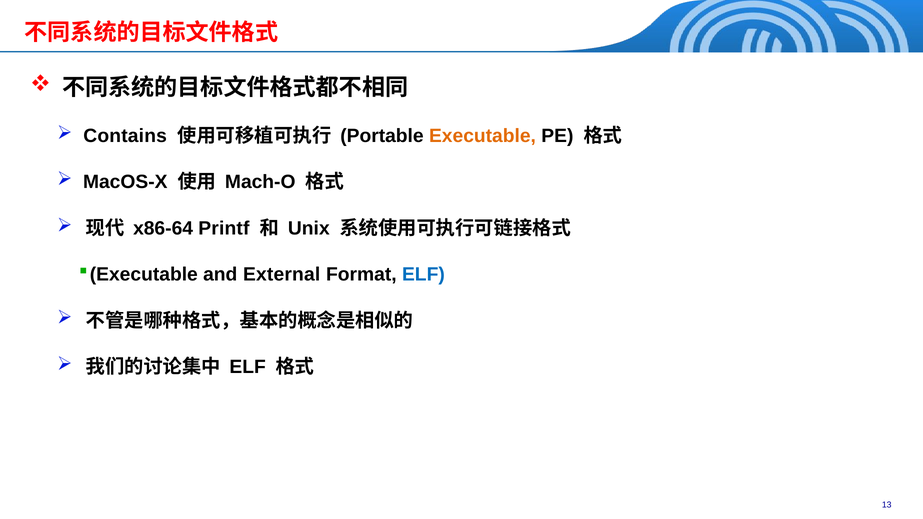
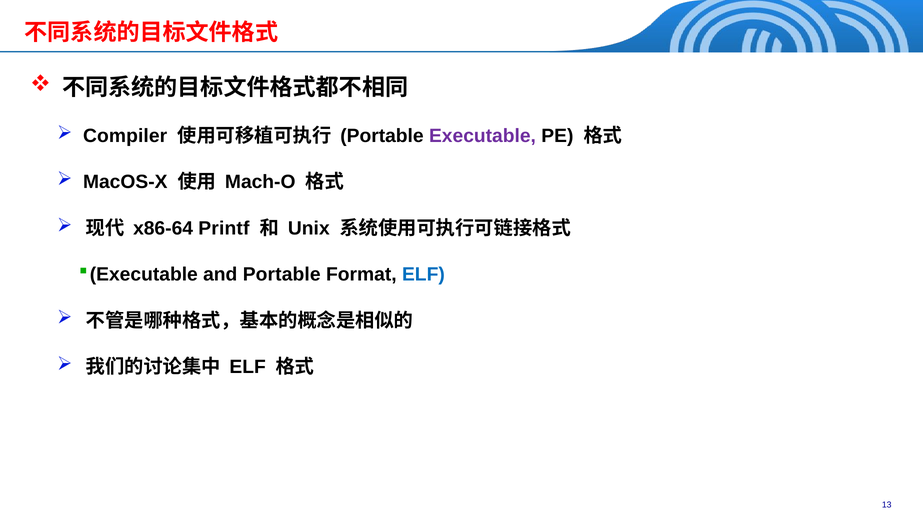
Contains: Contains -> Compiler (125, 136)
Executable colour: orange -> purple (482, 136)
and External: External -> Portable (282, 275)
